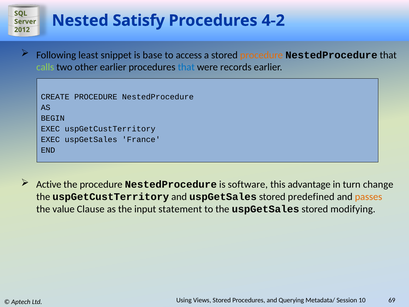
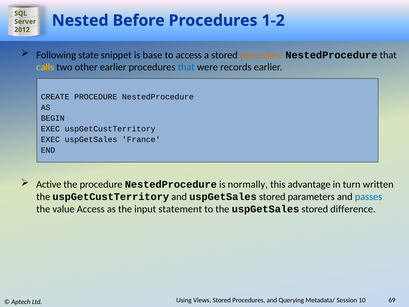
Satisfy: Satisfy -> Before (139, 21)
4-2: 4-2 -> 1-2 (273, 21)
least: least -> state (88, 55)
calls colour: light green -> yellow (45, 67)
software: software -> normally (248, 184)
change: change -> written (378, 184)
predefined: predefined -> parameters (311, 197)
passes colour: orange -> blue (369, 197)
value Clause: Clause -> Access (91, 209)
modifying: modifying -> difference (353, 209)
